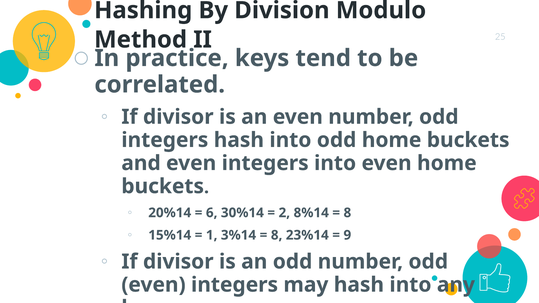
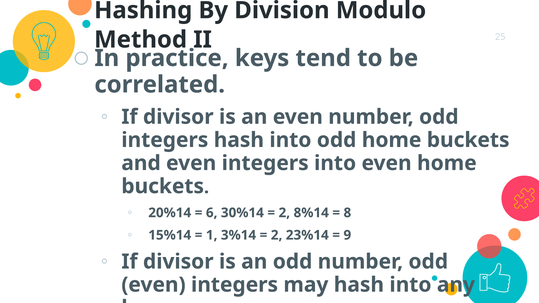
8: 8 -> 2 (277, 235)
